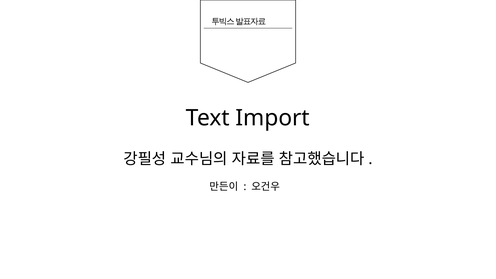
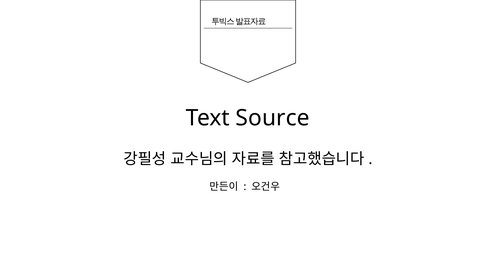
Import: Import -> Source (273, 118)
